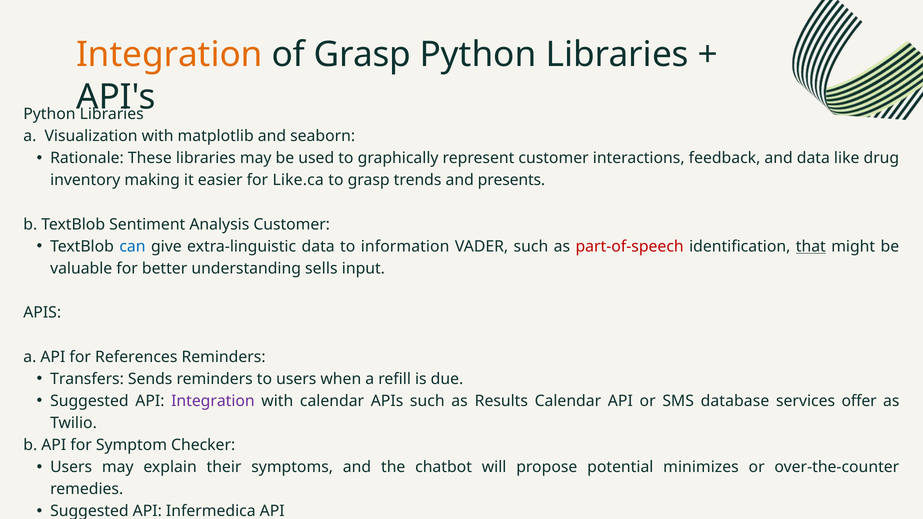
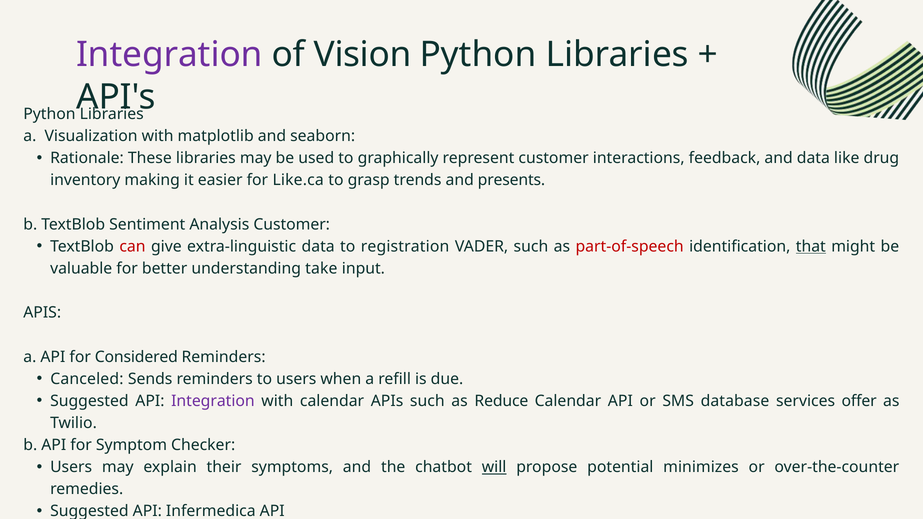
Integration colour: orange -> purple (169, 55)
of Grasp: Grasp -> Vision (363, 55)
can colour: blue -> red (133, 247)
information: information -> registration (405, 247)
sells: sells -> take (321, 269)
References: References -> Considered (136, 357)
Transfers: Transfers -> Canceled (87, 379)
Results: Results -> Reduce (501, 401)
will underline: none -> present (494, 467)
